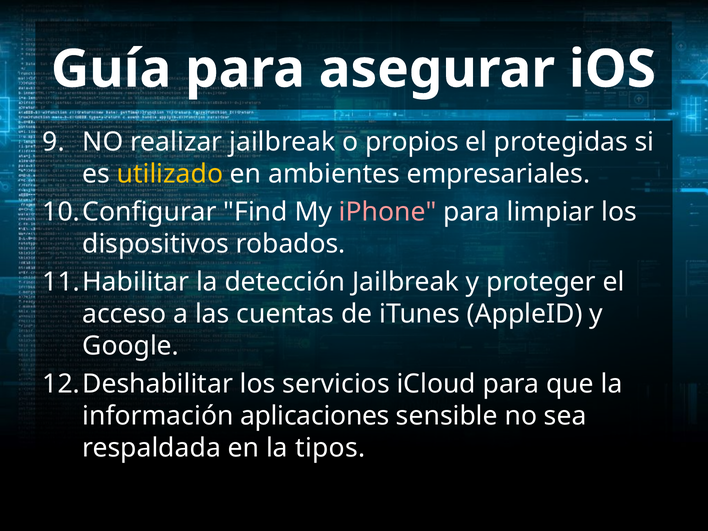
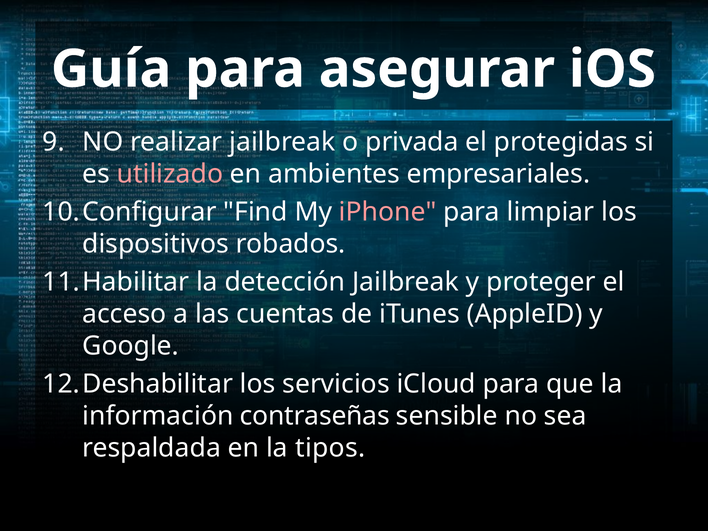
propios: propios -> privada (412, 142)
utilizado colour: yellow -> pink (170, 174)
aplicaciones: aplicaciones -> contraseñas (315, 416)
